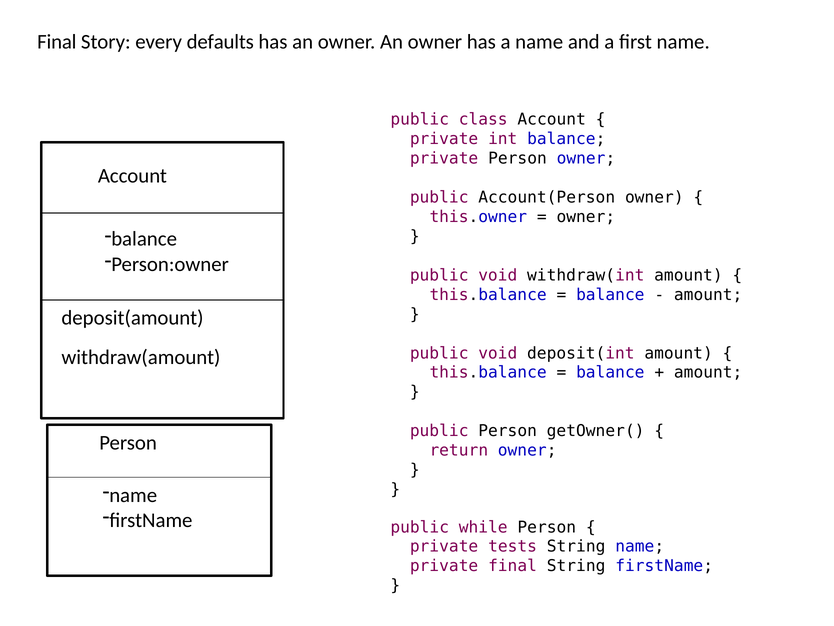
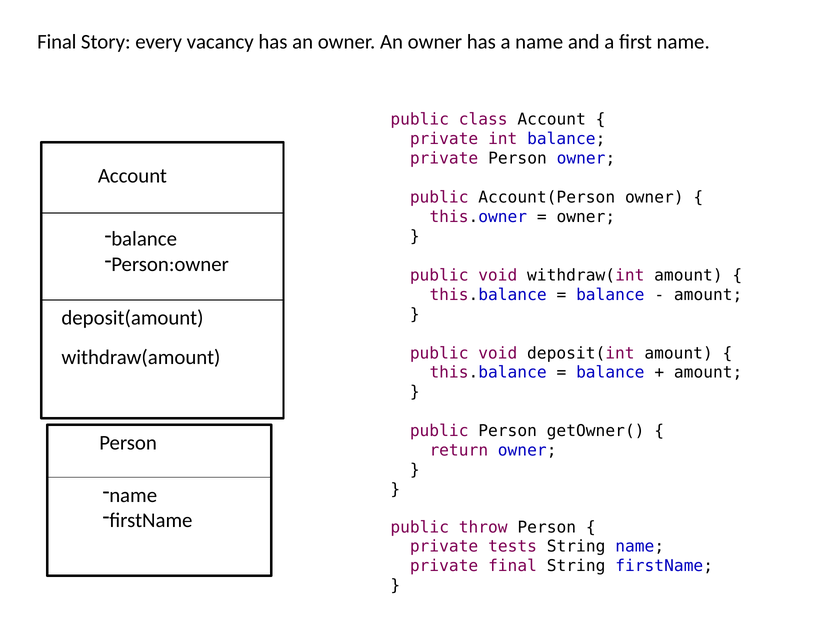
defaults: defaults -> vacancy (220, 42)
while: while -> throw (483, 527)
